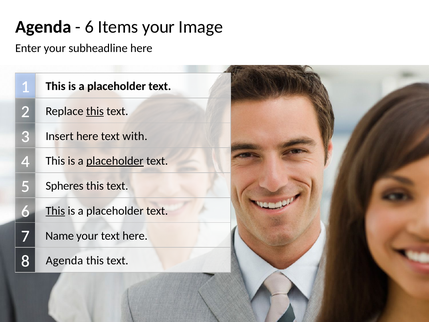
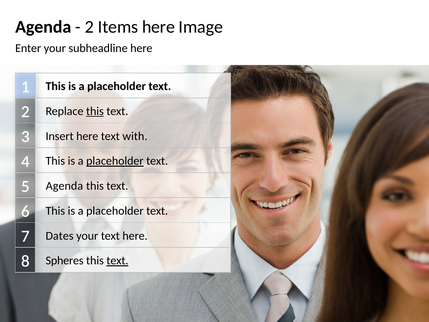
6: 6 -> 2 (89, 27)
Items your: your -> here (159, 27)
Spheres: Spheres -> Agenda (64, 186)
This underline: present -> none (55, 211)
Name: Name -> Dates (60, 236)
Agenda: Agenda -> Spheres (65, 261)
text underline: none -> present (117, 261)
